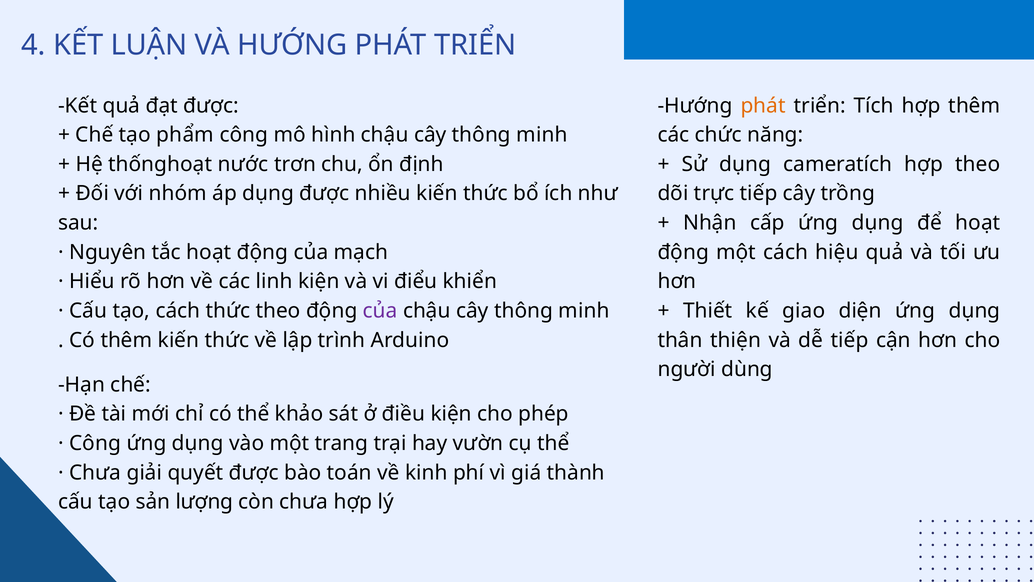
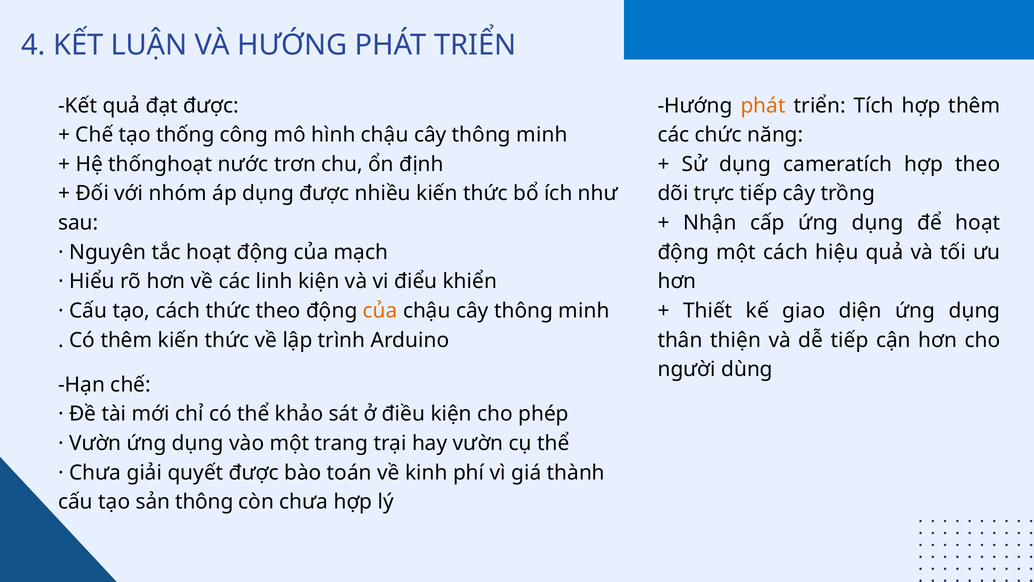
phẩm: phẩm -> thống (185, 135)
của colour: purple -> orange (380, 311)
Công: Công -> Vườn (95, 443)
sản lượng: lượng -> thông (204, 502)
